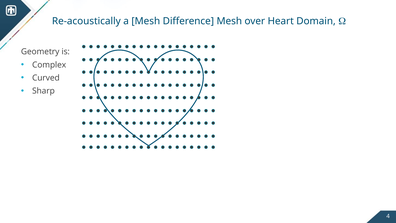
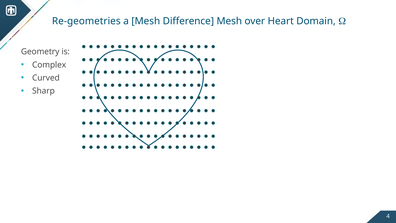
Re-acoustically: Re-acoustically -> Re-geometries (86, 21)
